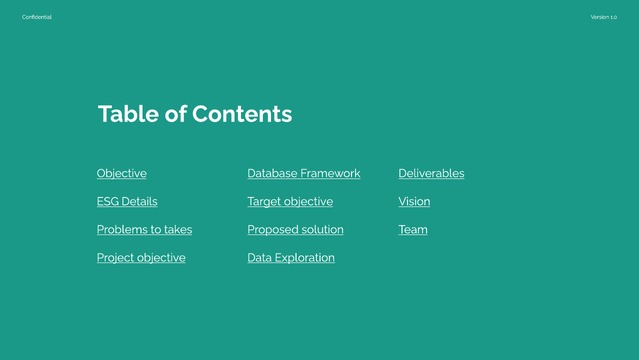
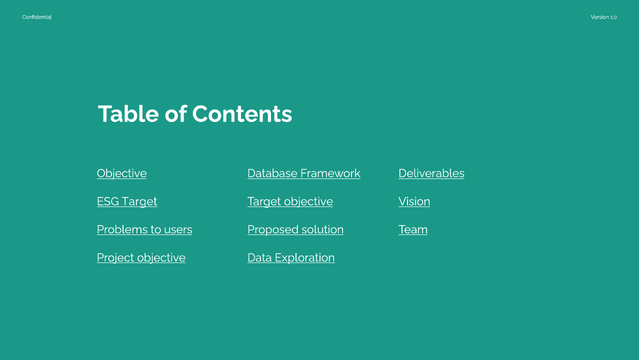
ESG Details: Details -> Target (139, 201)
takes: takes -> users (178, 229)
